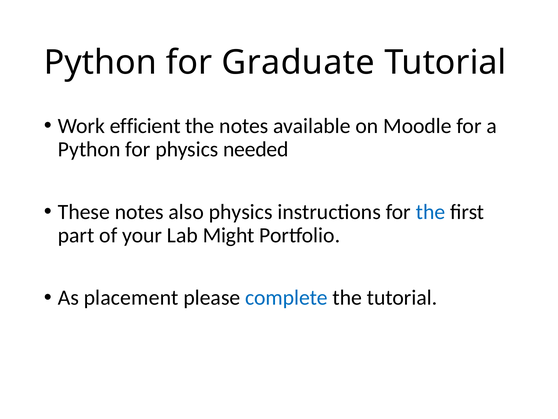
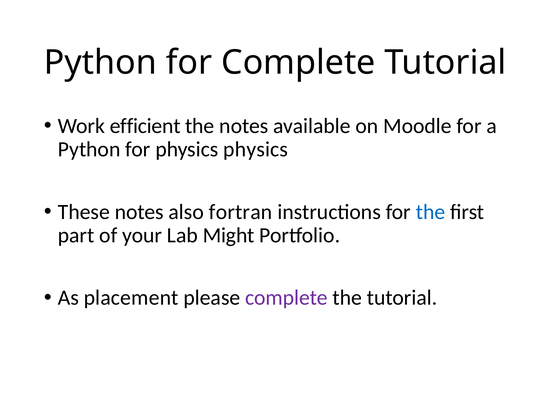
for Graduate: Graduate -> Complete (298, 62)
physics needed: needed -> physics (256, 149)
also physics: physics -> fortran (241, 212)
complete colour: blue -> purple (286, 297)
